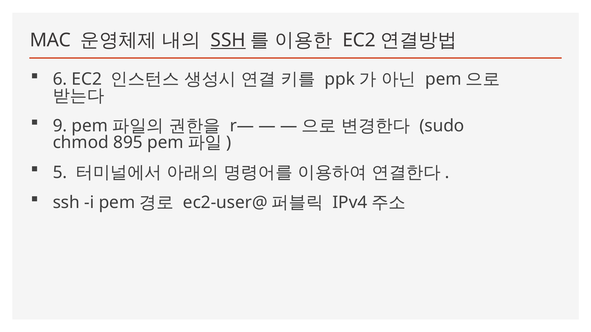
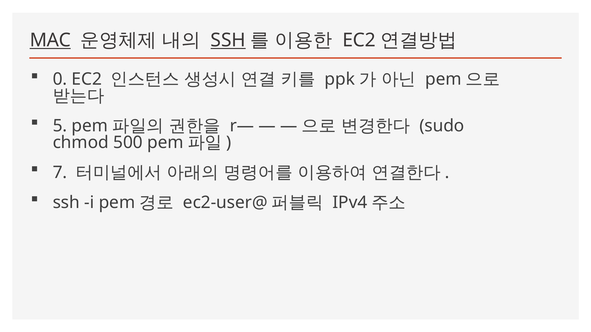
MAC underline: none -> present (50, 40)
6: 6 -> 0 (60, 79)
9: 9 -> 5 (60, 126)
895: 895 -> 500 (128, 143)
5: 5 -> 7 (60, 173)
